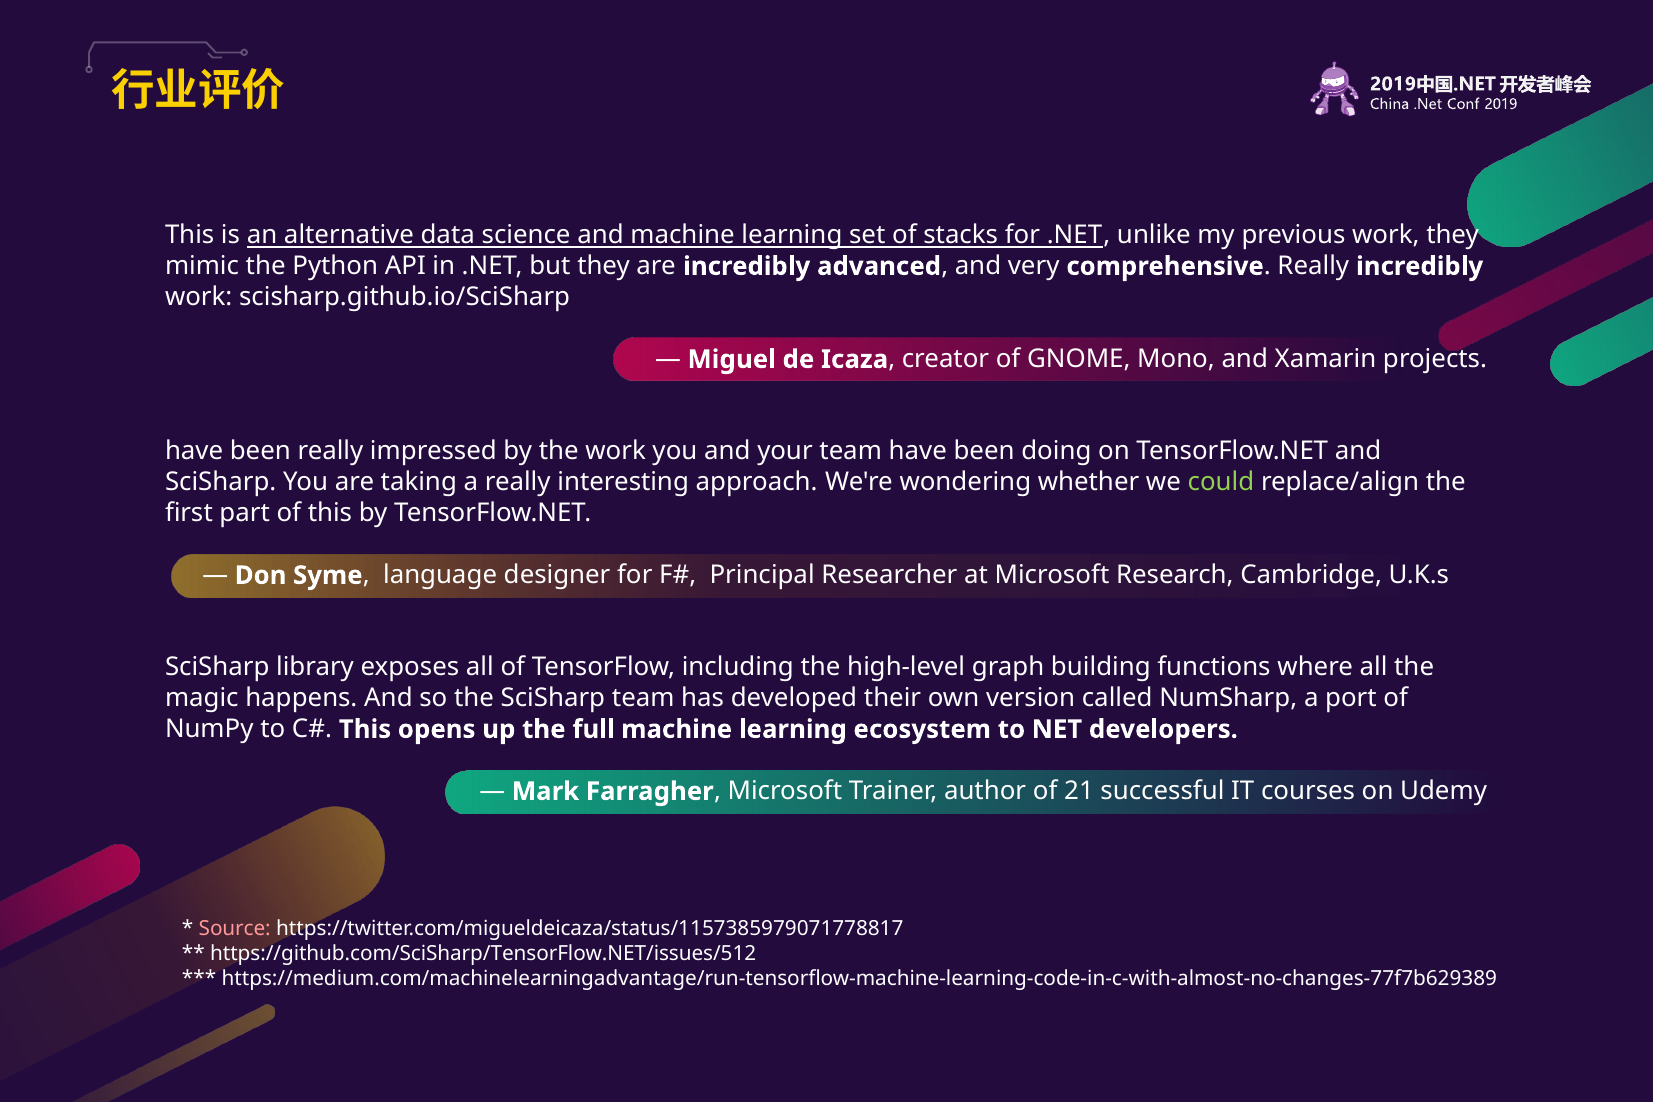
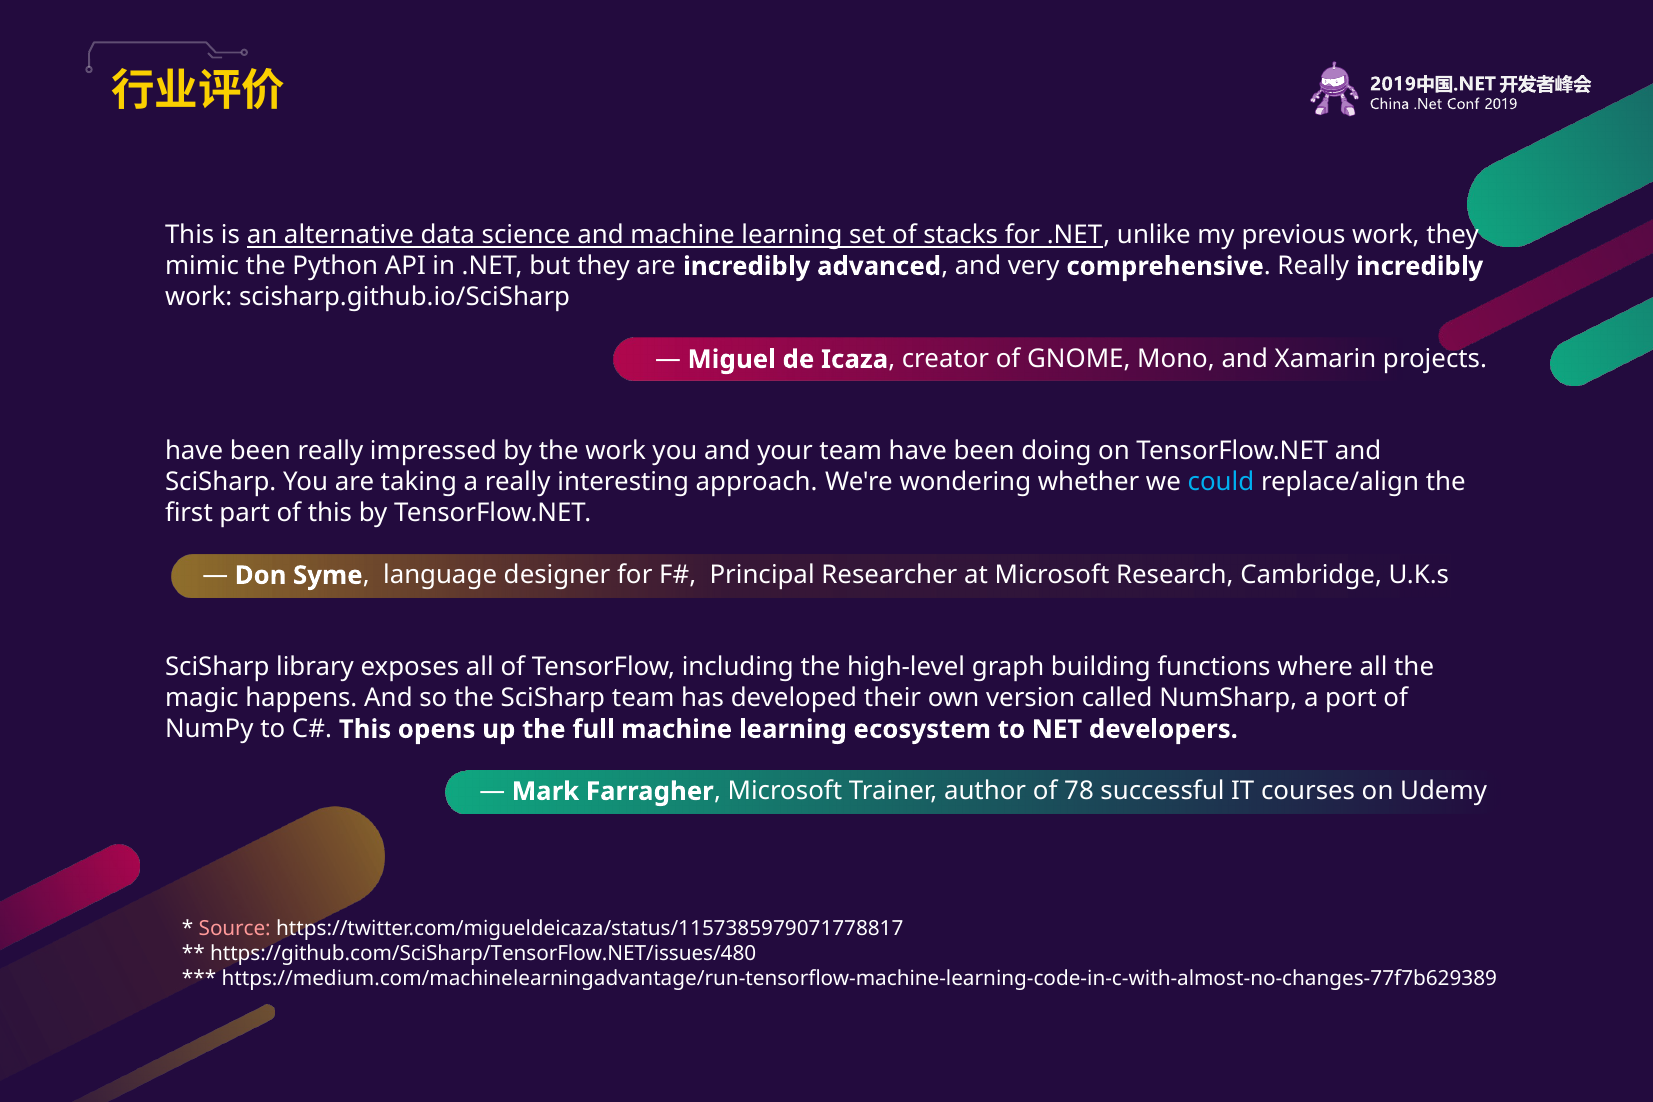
could colour: light green -> light blue (1221, 482)
21: 21 -> 78 (1079, 791)
https://github.com/SciSharp/TensorFlow.NET/issues/512: https://github.com/SciSharp/TensorFlow.NET/issues/512 -> https://github.com/SciSharp/TensorFlow.NET/issues/480 (483, 954)
